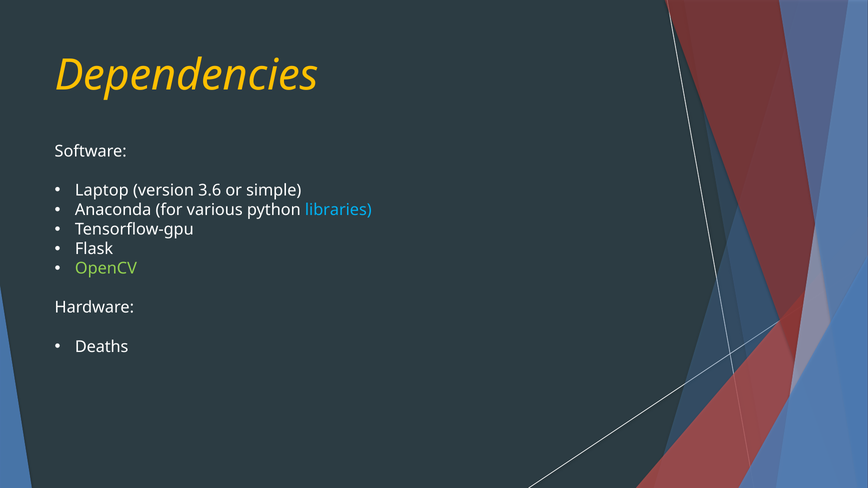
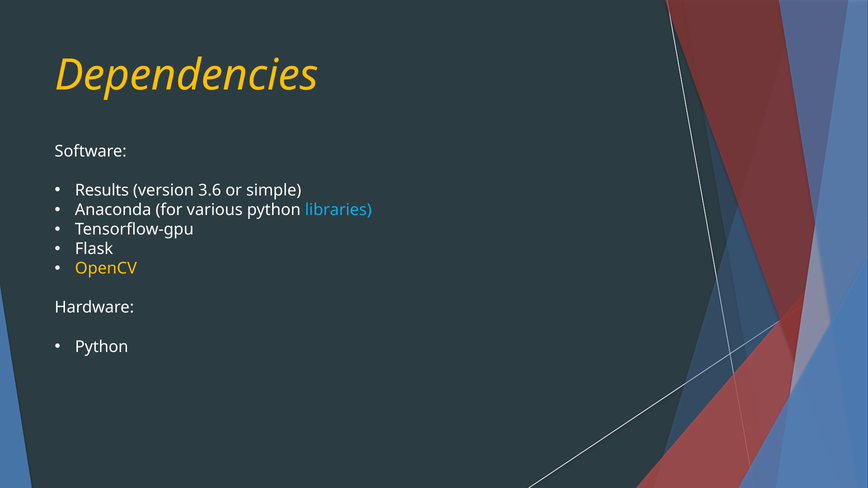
Laptop: Laptop -> Results (102, 191)
OpenCV colour: light green -> yellow (106, 269)
Deaths: Deaths -> Python (102, 347)
